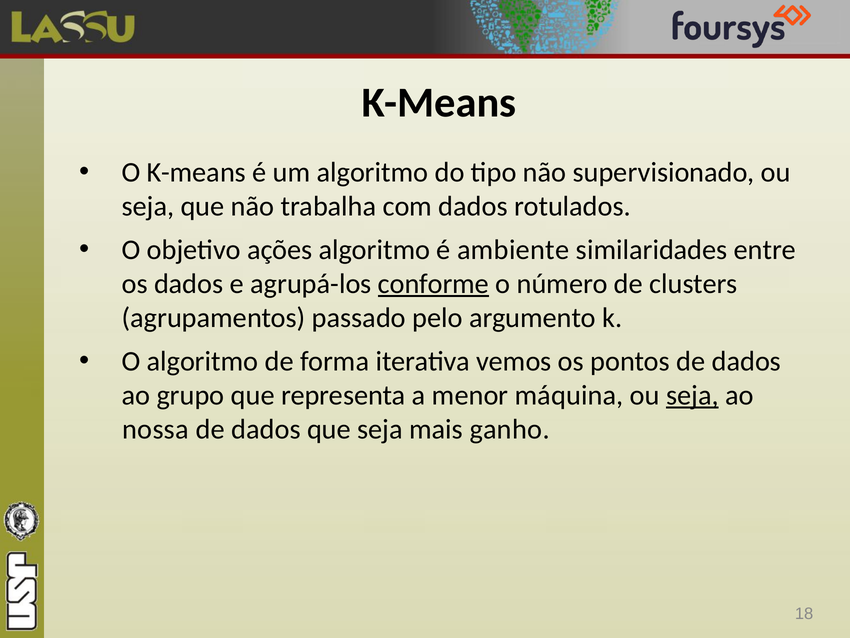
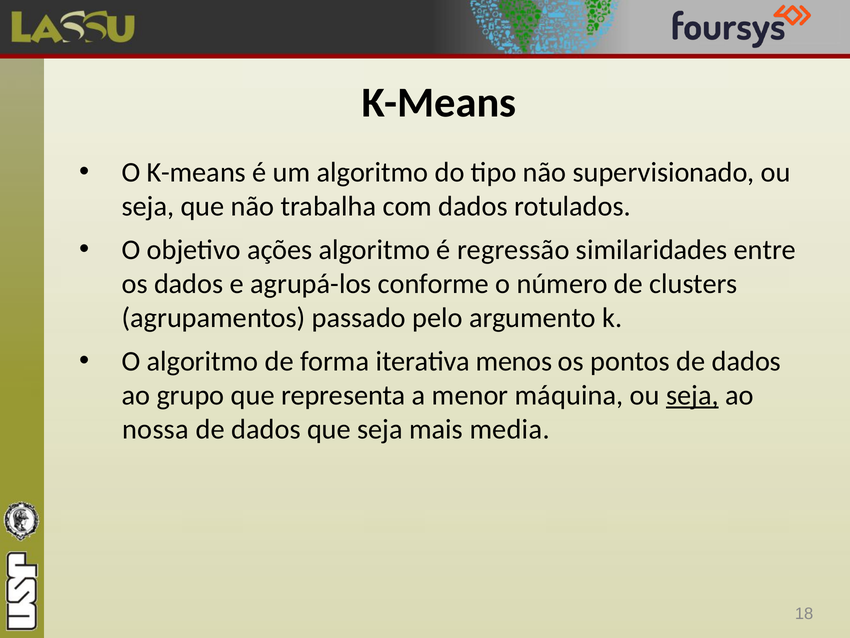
ambiente: ambiente -> regressão (513, 250)
conforme underline: present -> none (434, 284)
vemos: vemos -> menos (514, 361)
ganho: ganho -> media (510, 429)
